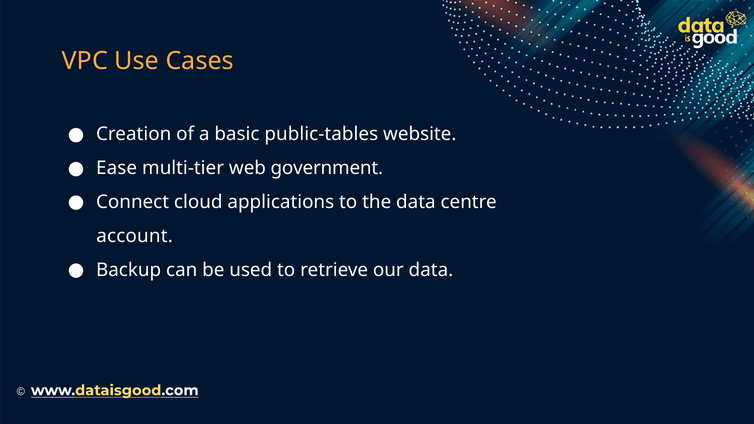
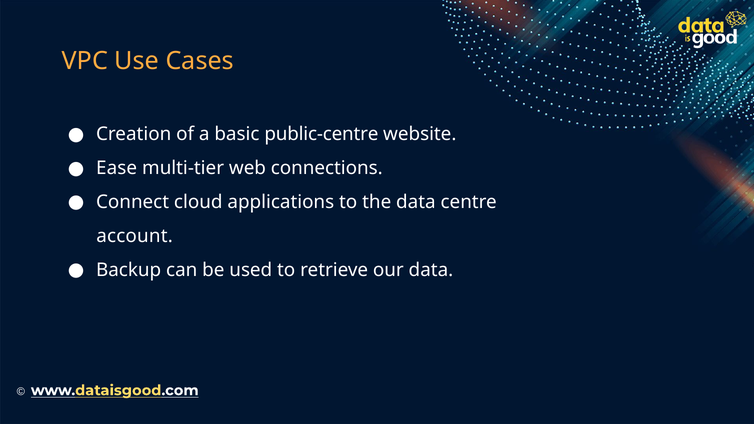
public-tables: public-tables -> public-centre (321, 134)
government: government -> connections (327, 168)
